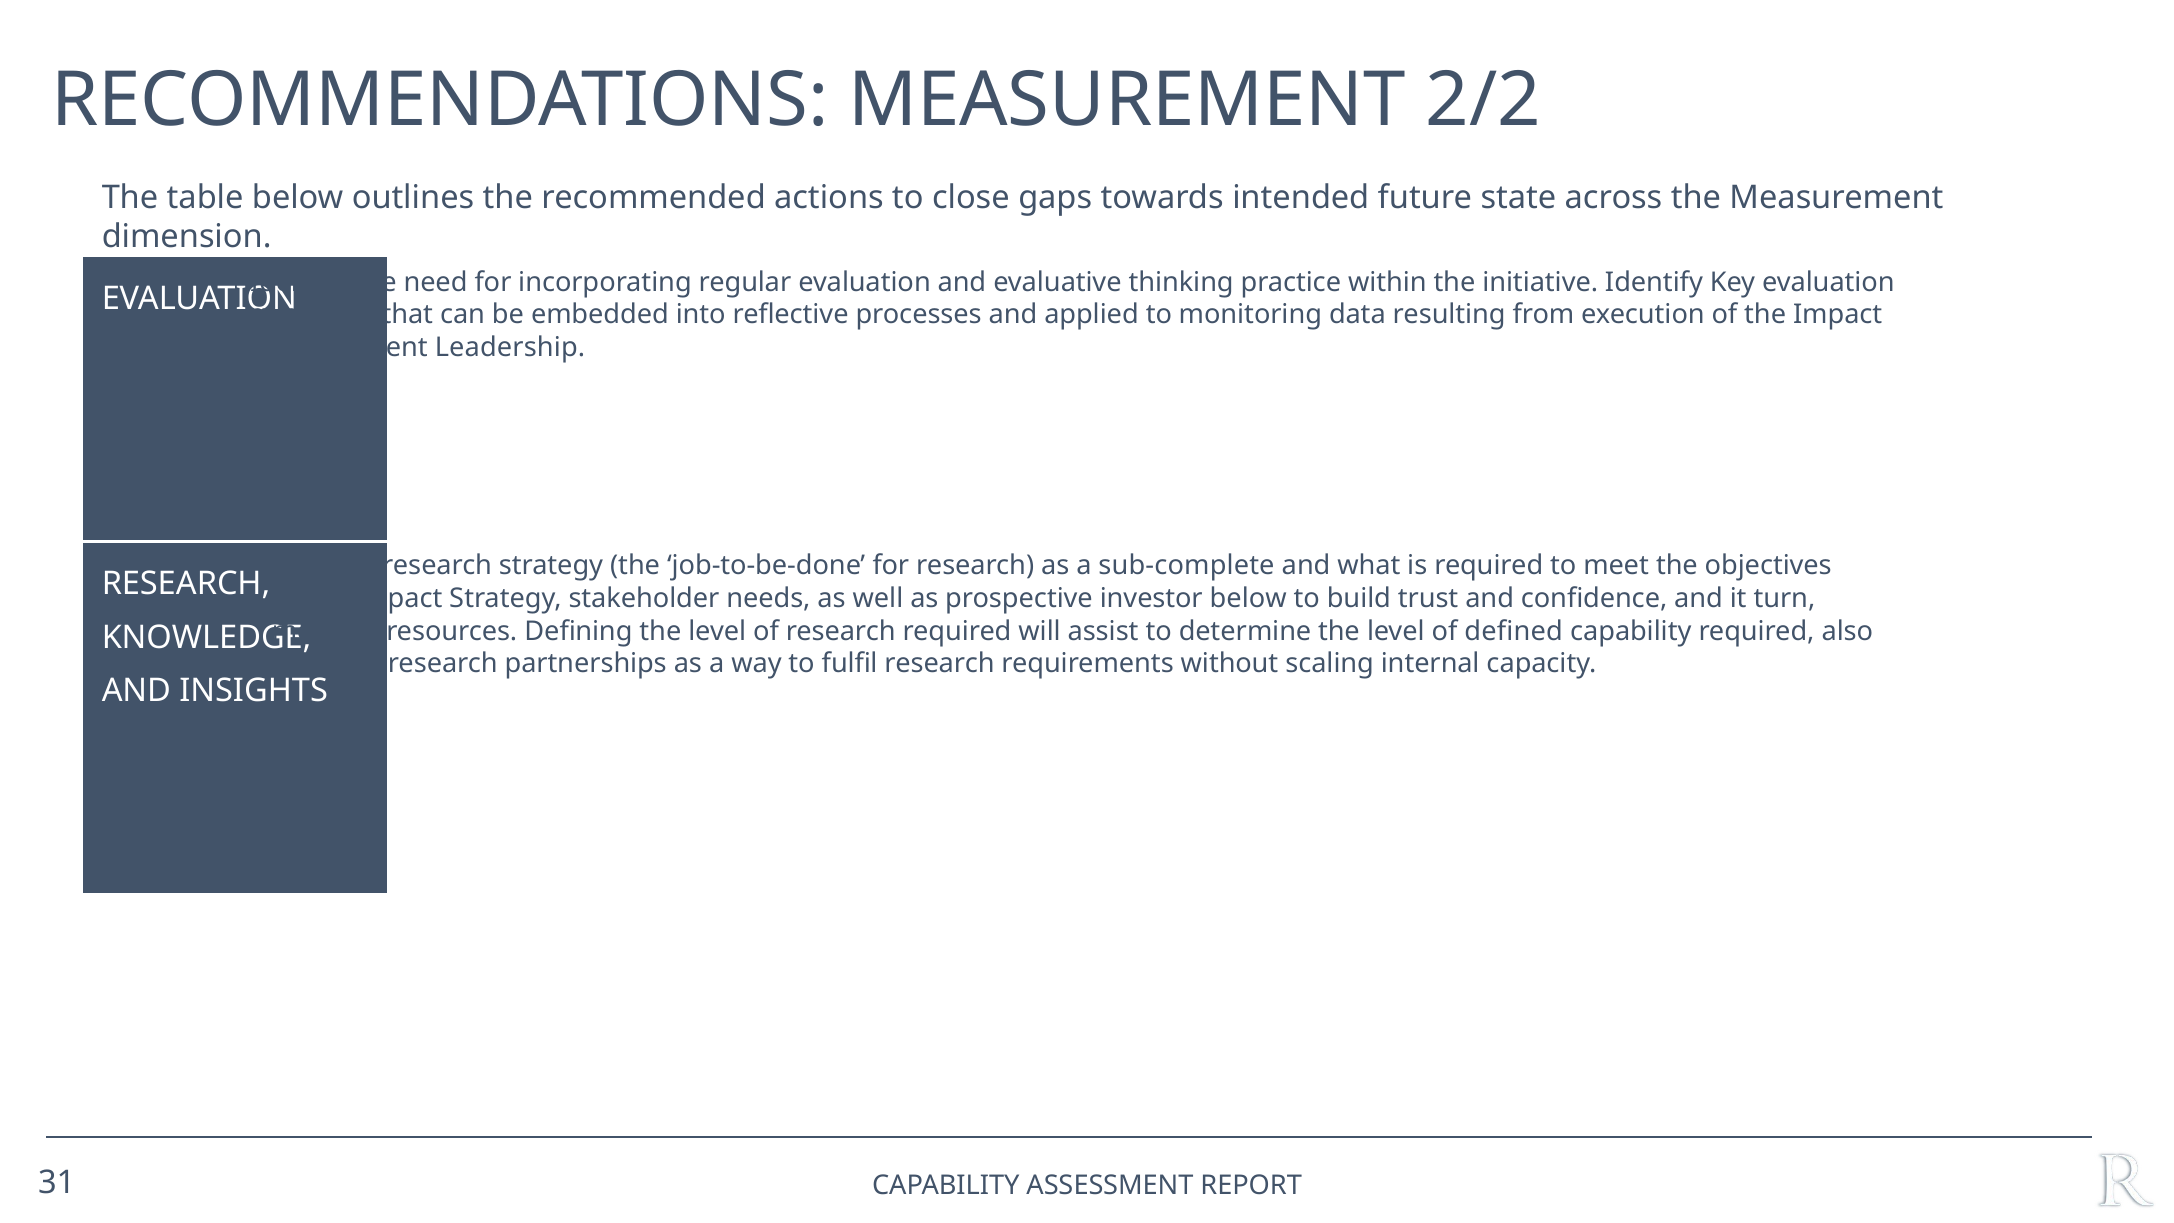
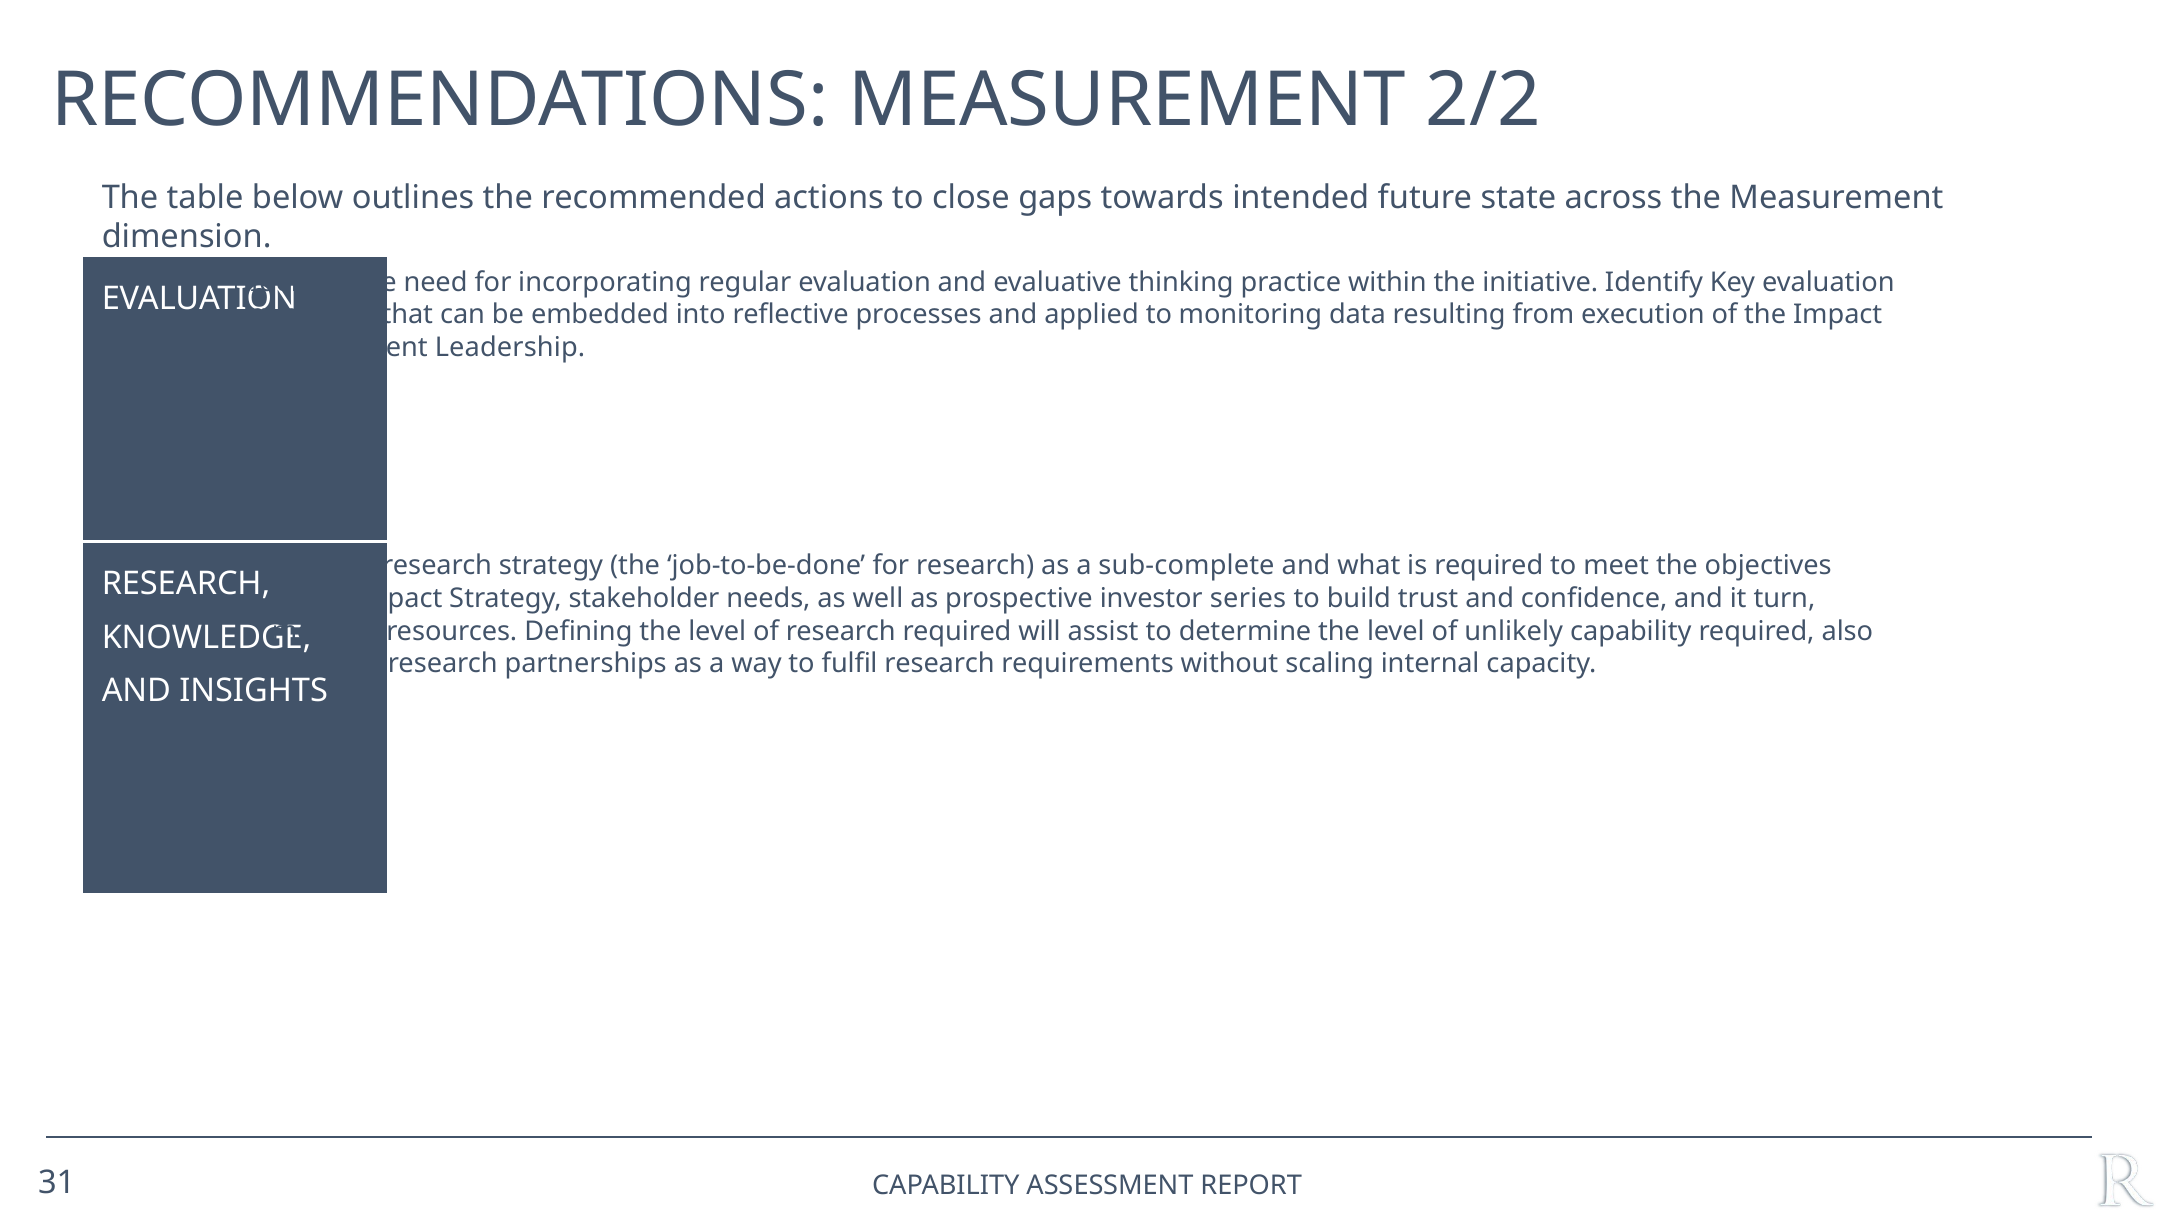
investor below: below -> series (1248, 599)
defined: defined -> unlikely (1514, 631)
